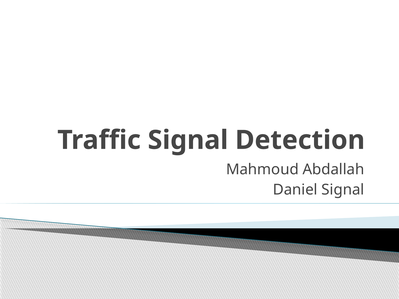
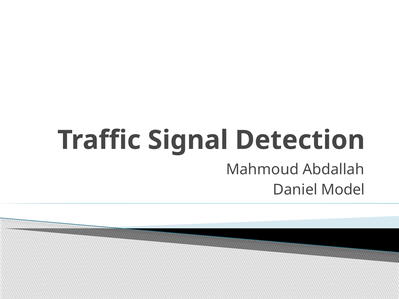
Daniel Signal: Signal -> Model (343, 190)
